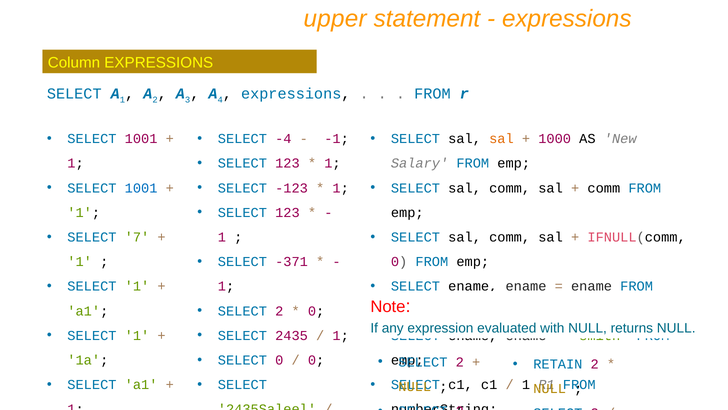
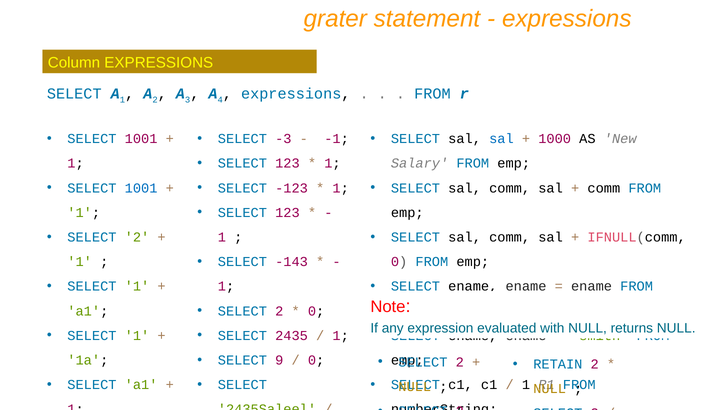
upper: upper -> grater (335, 19)
sal colour: orange -> blue (501, 139)
-4: -4 -> -3 (283, 139)
7: 7 -> 2 (137, 237)
-371: -371 -> -143 (292, 262)
SELECT 0: 0 -> 9 (279, 360)
